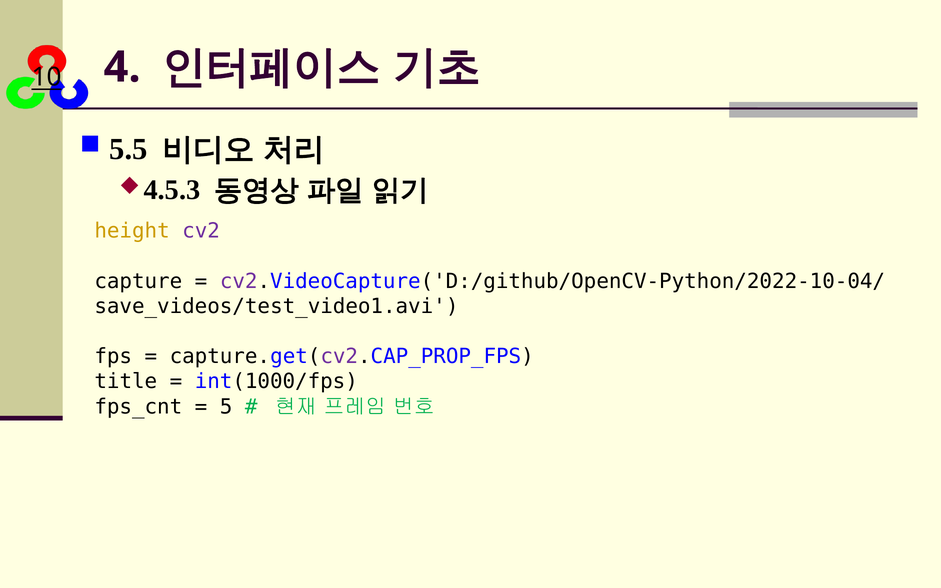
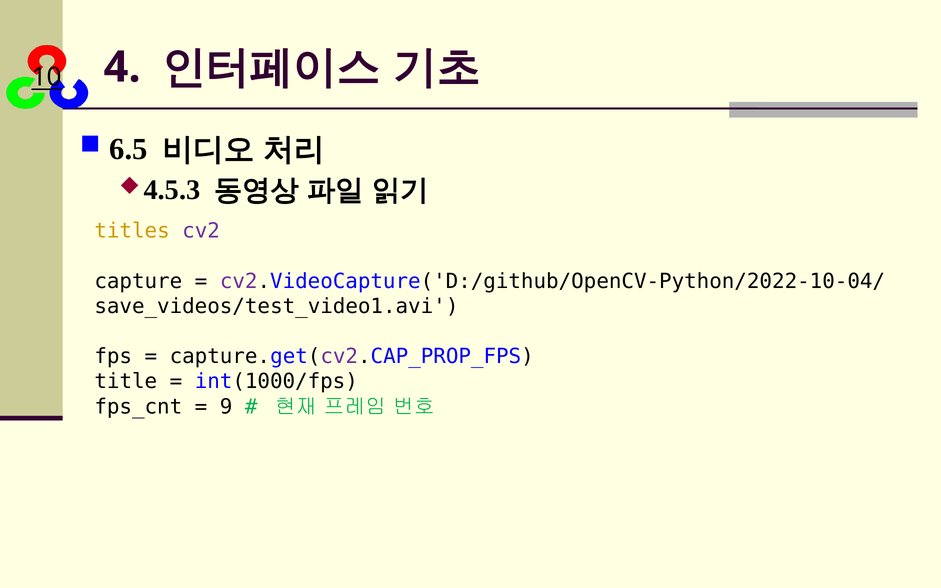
5.5: 5.5 -> 6.5 (129, 149)
height: height -> titles (132, 231)
5: 5 -> 9 (226, 407)
